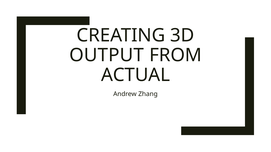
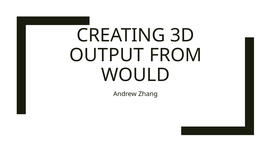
ACTUAL: ACTUAL -> WOULD (135, 75)
